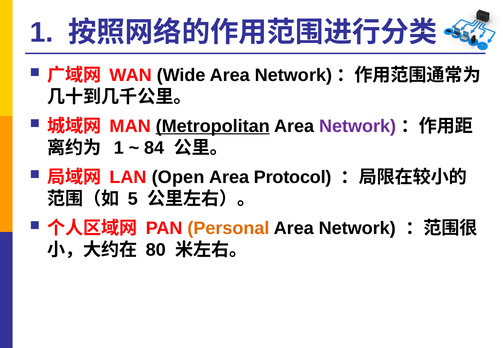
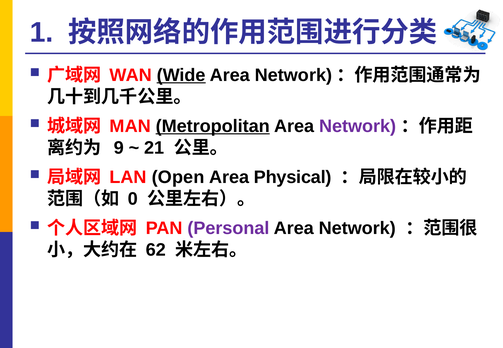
Wide underline: none -> present (181, 75)
1: 1 -> 9 (119, 148)
84: 84 -> 21 (154, 148)
Protocol: Protocol -> Physical (293, 177)
5: 5 -> 0 (133, 199)
Personal colour: orange -> purple (228, 228)
80: 80 -> 62 (156, 250)
